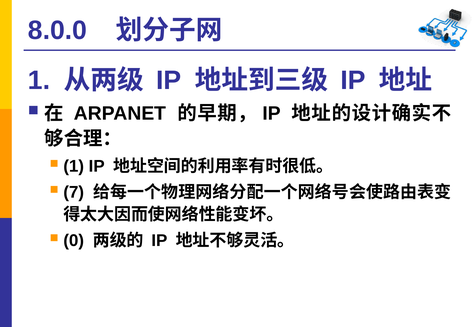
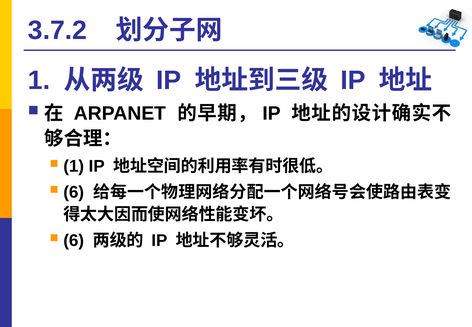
8.0.0: 8.0.0 -> 3.7.2 (58, 30)
7: 7 -> 6 (74, 192)
0: 0 -> 6 (74, 240)
